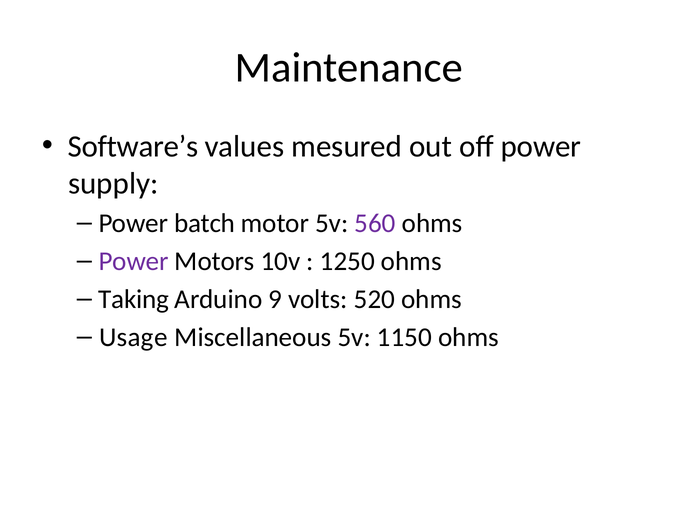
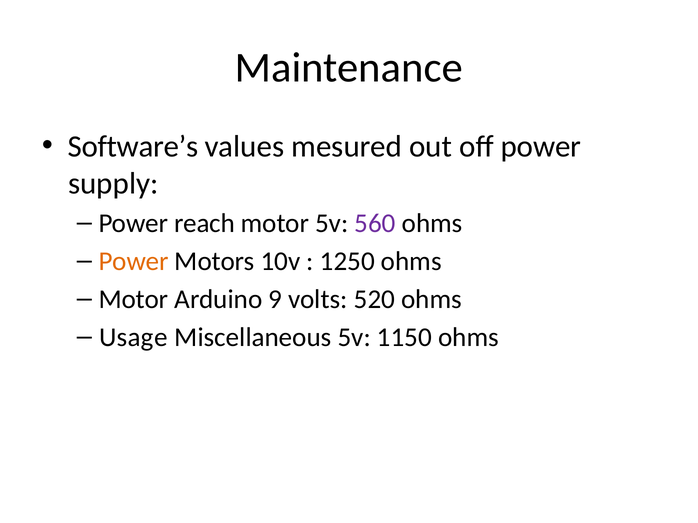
batch: batch -> reach (205, 224)
Power colour: purple -> orange (134, 262)
Taking: Taking -> Motor (134, 300)
